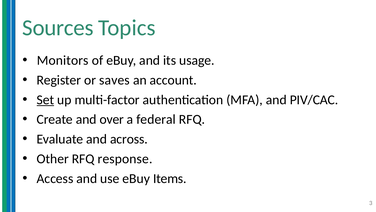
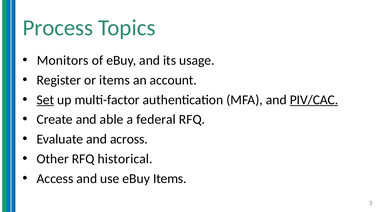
Sources: Sources -> Process (58, 28)
or saves: saves -> items (115, 80)
PIV/CAC underline: none -> present (314, 100)
over: over -> able (112, 119)
response: response -> historical (125, 158)
